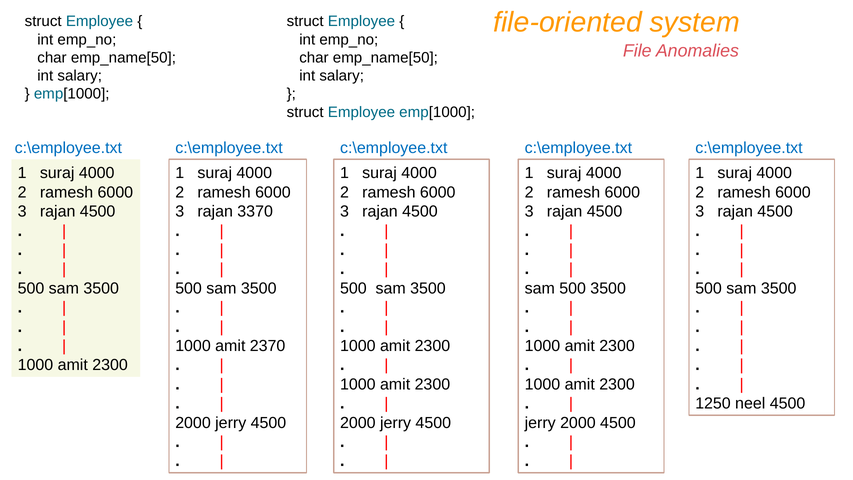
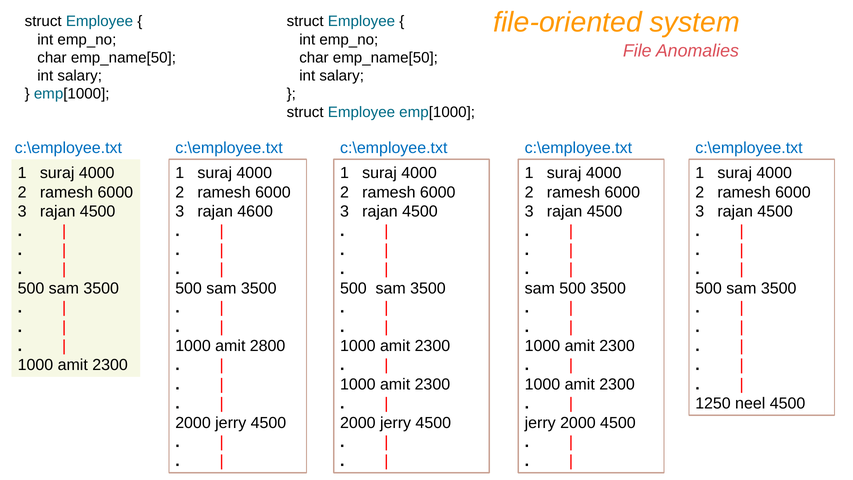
3370: 3370 -> 4600 (255, 212)
2370: 2370 -> 2800 (268, 346)
